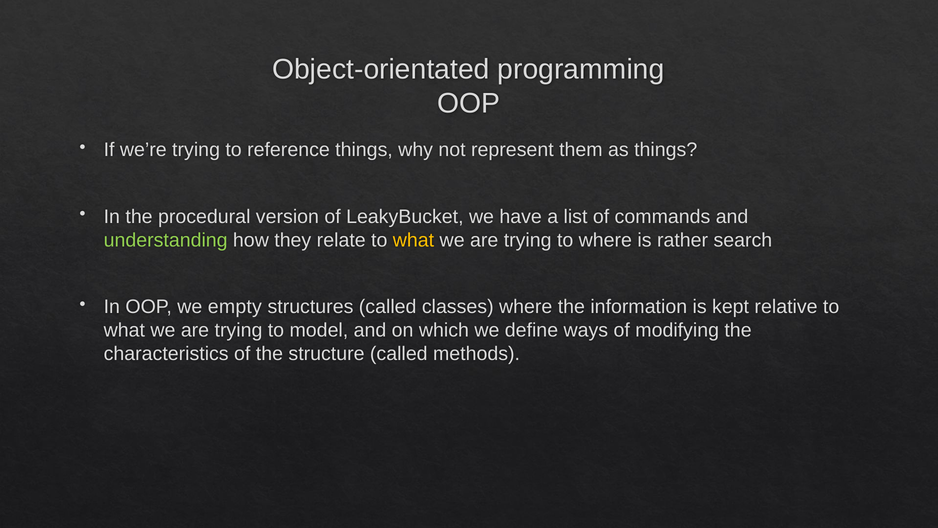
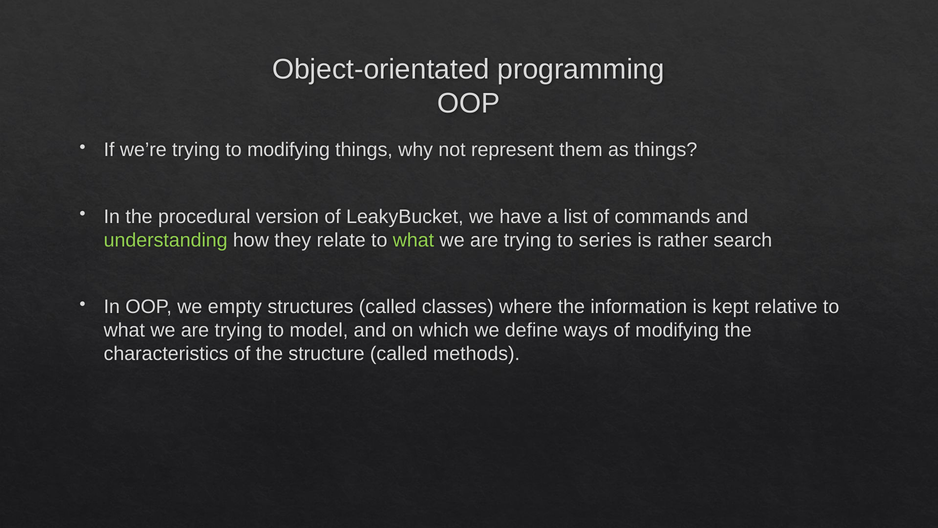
to reference: reference -> modifying (289, 150)
what colour: yellow -> light green (413, 240)
to where: where -> series (605, 240)
